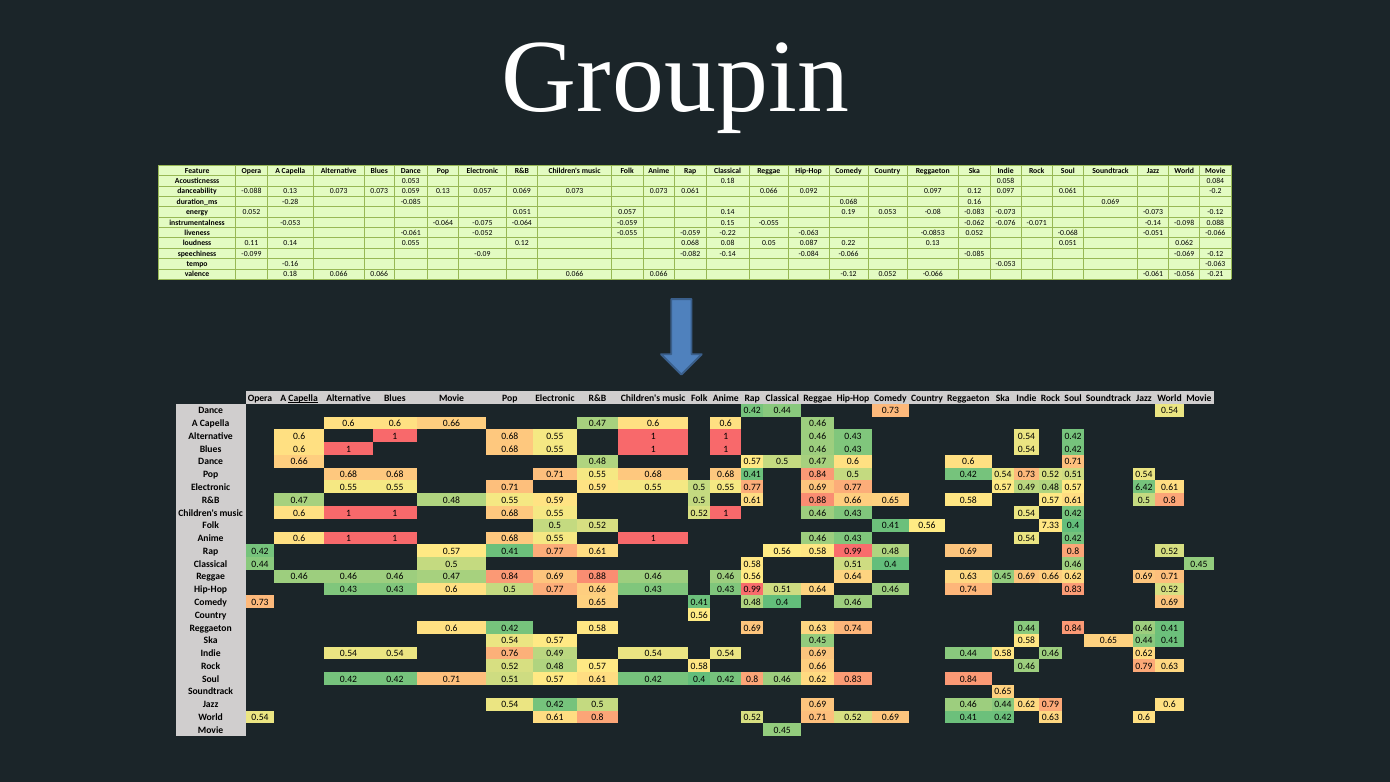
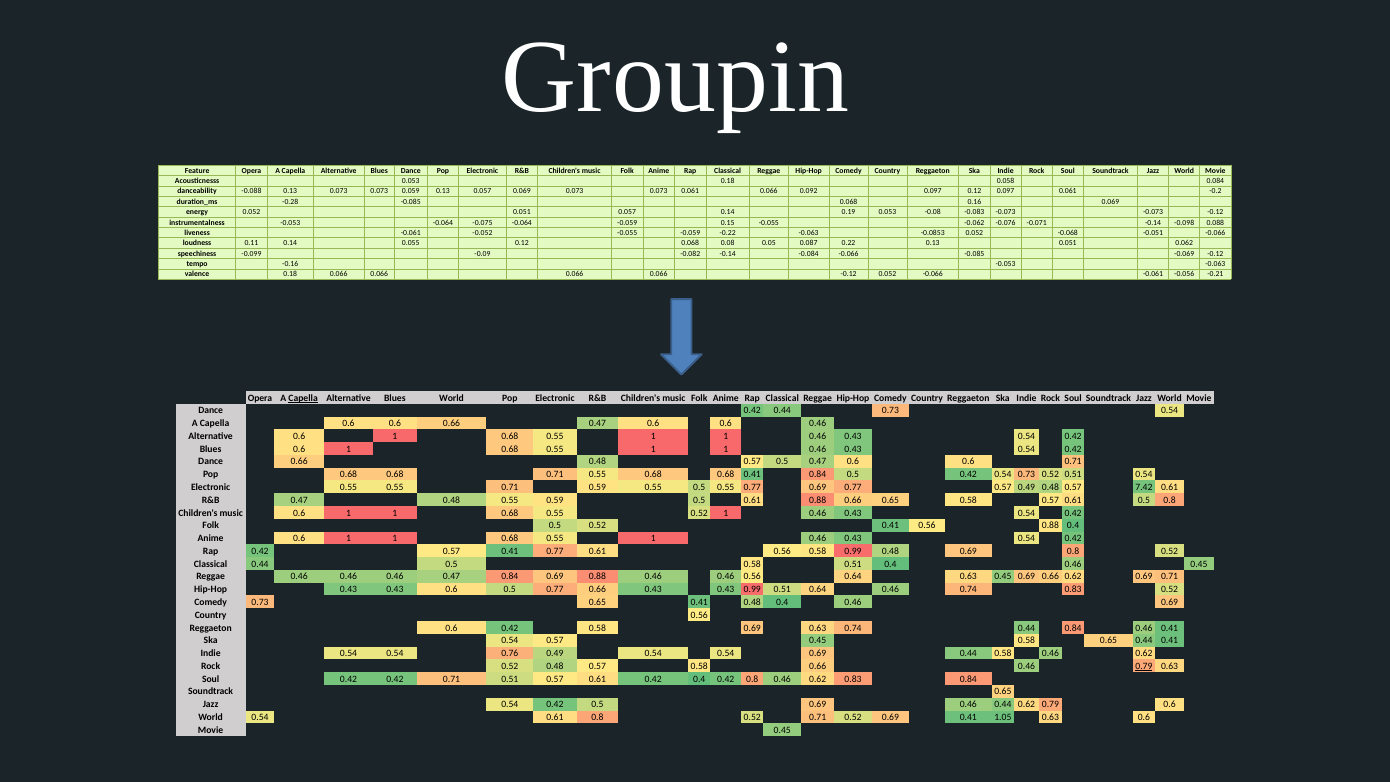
Blues Movie: Movie -> World (451, 398)
6.42: 6.42 -> 7.42 (1144, 487)
0.56 7.33: 7.33 -> 0.88 (1050, 526)
0.79 underline: none -> present (1144, 666)
0.41 0.42: 0.42 -> 1.05 (1003, 717)
